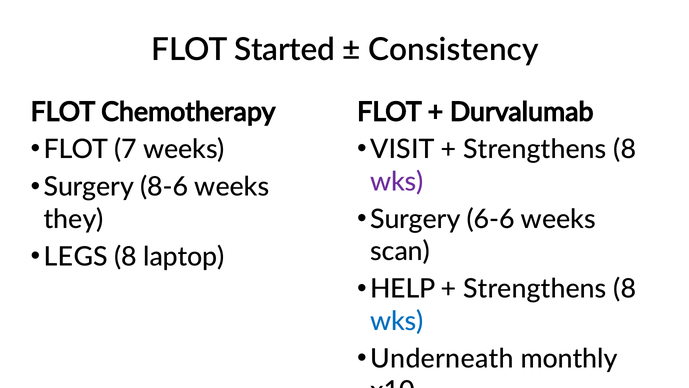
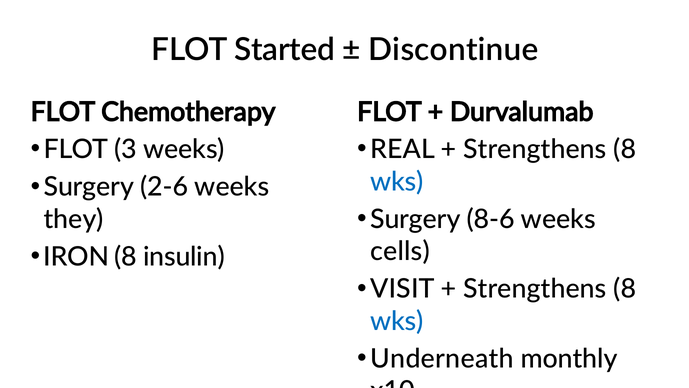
Consistency: Consistency -> Discontinue (453, 50)
7: 7 -> 3 (126, 149)
VISIT: VISIT -> REAL (403, 149)
wks colour: purple -> blue (397, 182)
8-6: 8-6 -> 2-6 (164, 187)
6-6: 6-6 -> 8-6 (491, 219)
scan: scan -> cells (400, 251)
LEGS: LEGS -> IRON (76, 257)
laptop: laptop -> insulin (184, 257)
HELP: HELP -> VISIT (403, 289)
